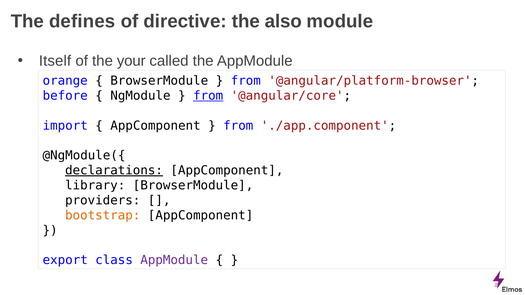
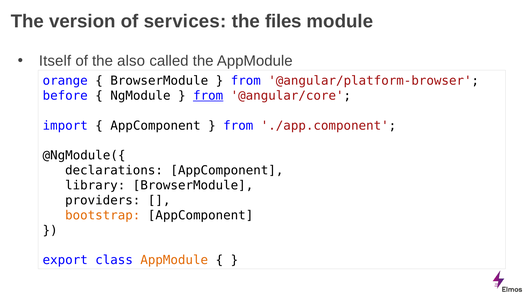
defines: defines -> version (82, 21)
directive: directive -> services (185, 21)
also: also -> files (283, 21)
your: your -> also (131, 61)
declarations underline: present -> none (114, 171)
AppModule colour: purple -> orange (174, 261)
